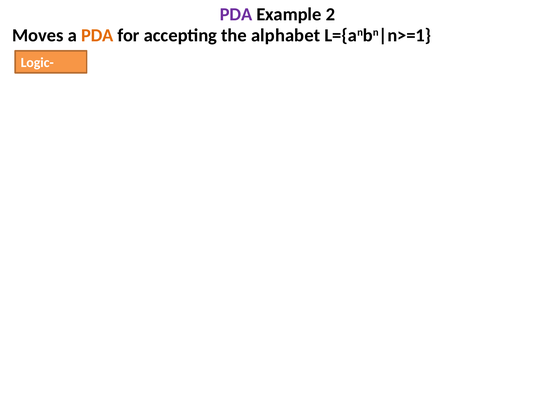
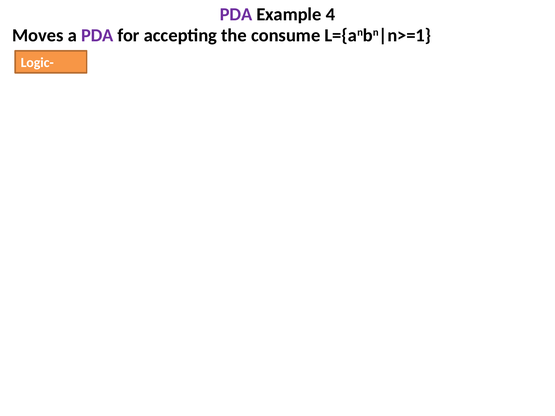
2: 2 -> 4 (330, 14)
PDA colour: orange -> purple (97, 35)
alphabet: alphabet -> consume (286, 35)
